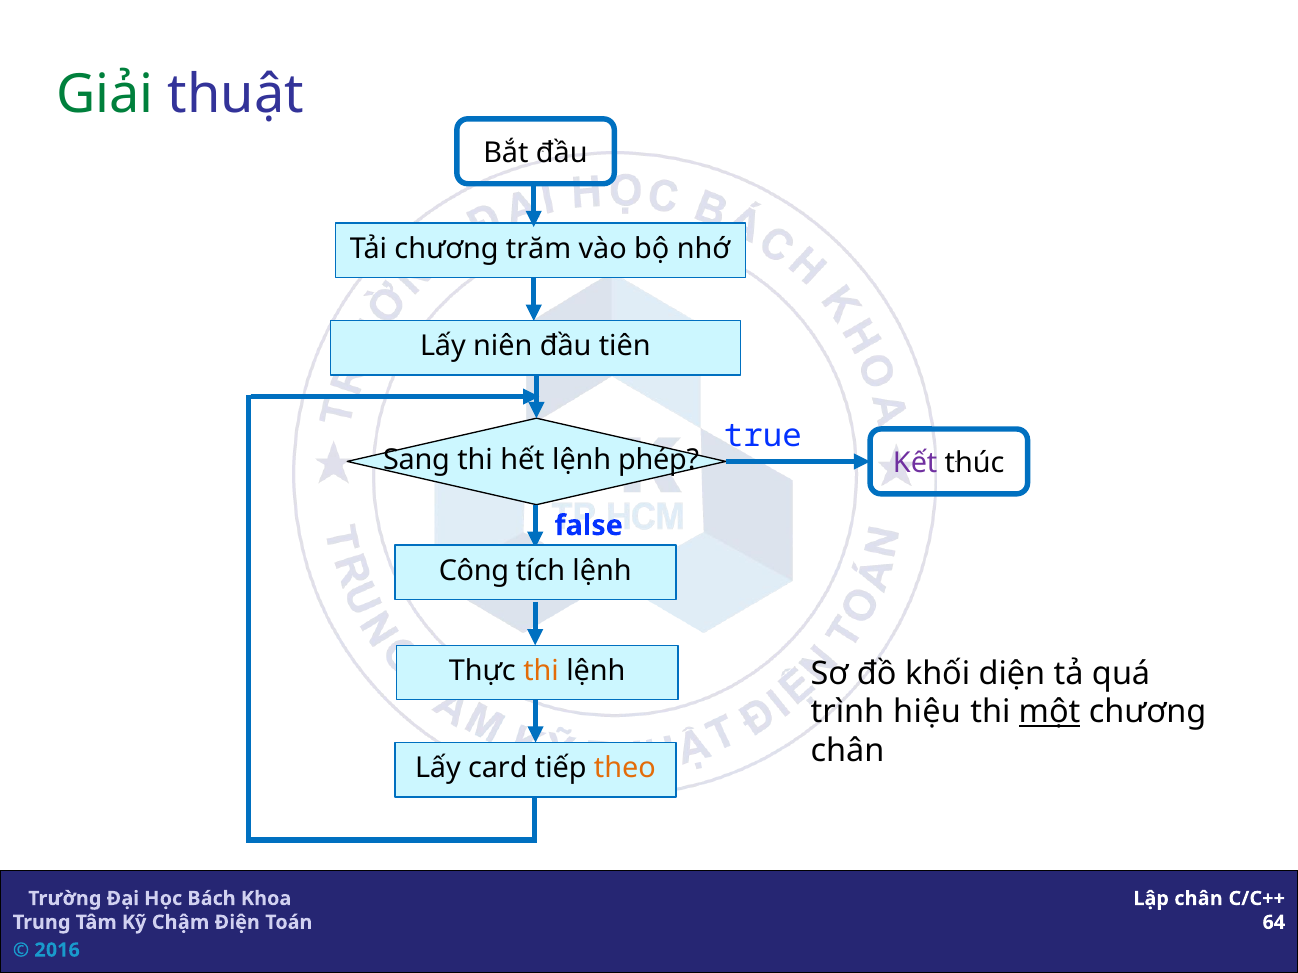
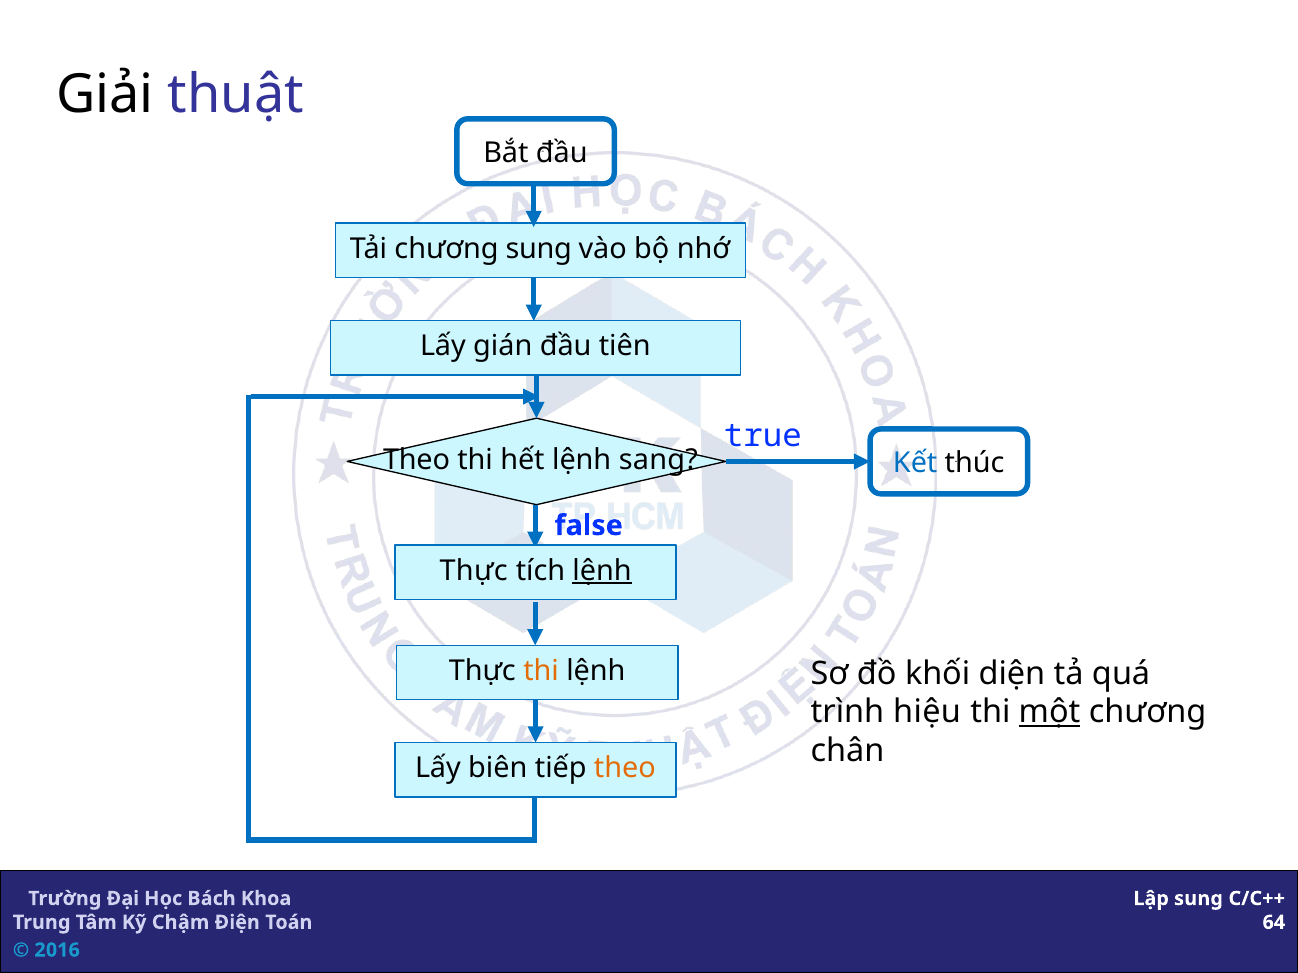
Giải colour: green -> black (105, 95)
chương trăm: trăm -> sung (539, 249)
niên: niên -> gián (503, 346)
Sang: Sang -> Theo (416, 460)
phép: phép -> sang (658, 460)
Kết colour: purple -> blue (915, 464)
Công: Công -> Thực (474, 571)
lệnh underline: none -> present (602, 571)
card: card -> biên (498, 769)
chân: chân -> sung (1199, 899)
